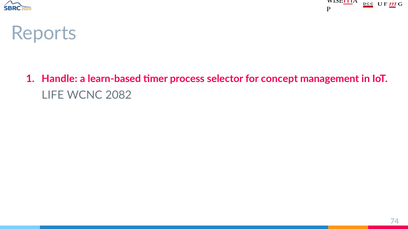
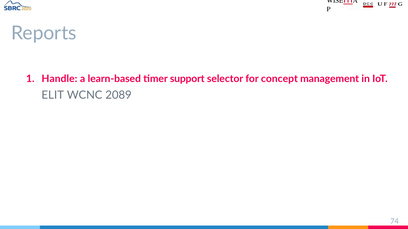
process: process -> support (187, 79)
LIFE: LIFE -> ELIT (53, 95)
2082: 2082 -> 2089 (119, 95)
